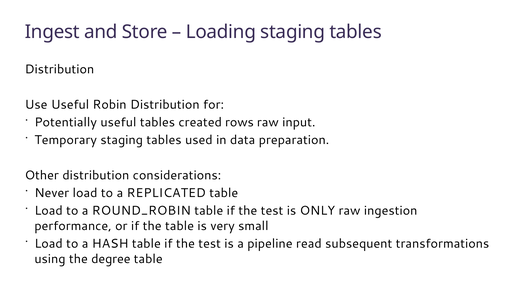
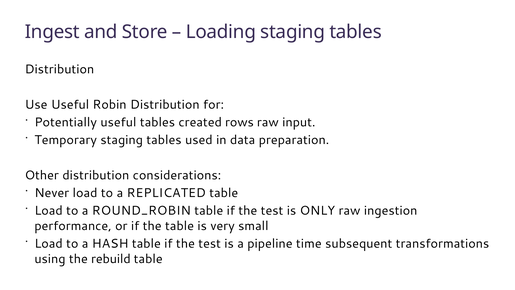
read: read -> time (309, 243)
degree: degree -> rebuild (111, 259)
